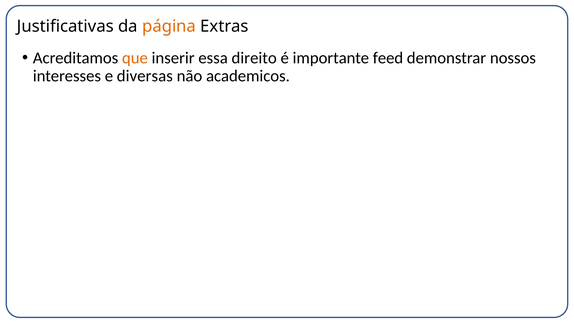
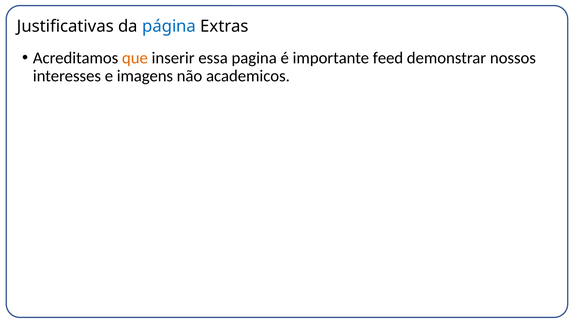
página colour: orange -> blue (169, 26)
direito: direito -> pagina (254, 58)
diversas: diversas -> imagens (145, 76)
